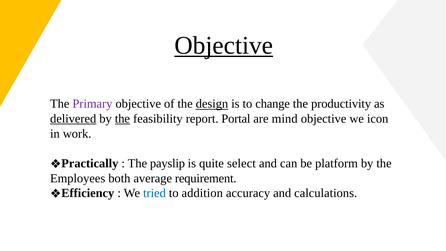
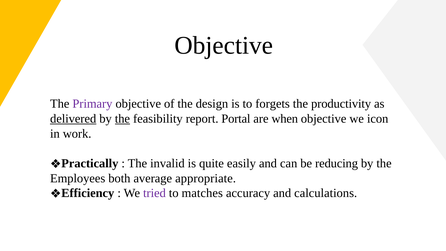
Objective underline: present -> none (224, 45)
design underline: present -> none (212, 104)
change: change -> forgets (273, 104)
mind: mind -> when (285, 119)
payslip: payslip -> invalid (167, 163)
select: select -> easily (241, 163)
platform: platform -> reducing (337, 163)
requirement: requirement -> appropriate (206, 178)
tried colour: blue -> purple (154, 193)
addition: addition -> matches (202, 193)
